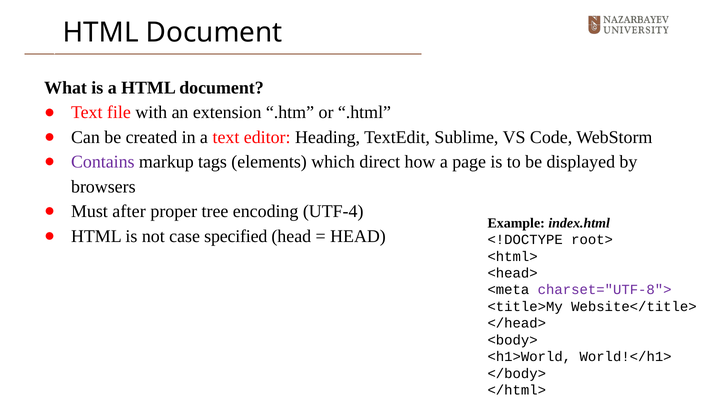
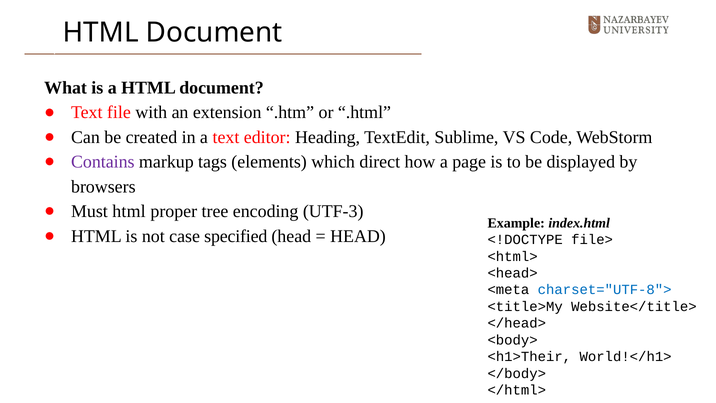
Must after: after -> html (129, 211)
UTF-4: UTF-4 -> UTF-3 (333, 211)
root>: root> -> file> (592, 240)
charset="UTF-8"> colour: purple -> blue (605, 290)
<h1>World: <h1>World -> <h1>Their (529, 357)
